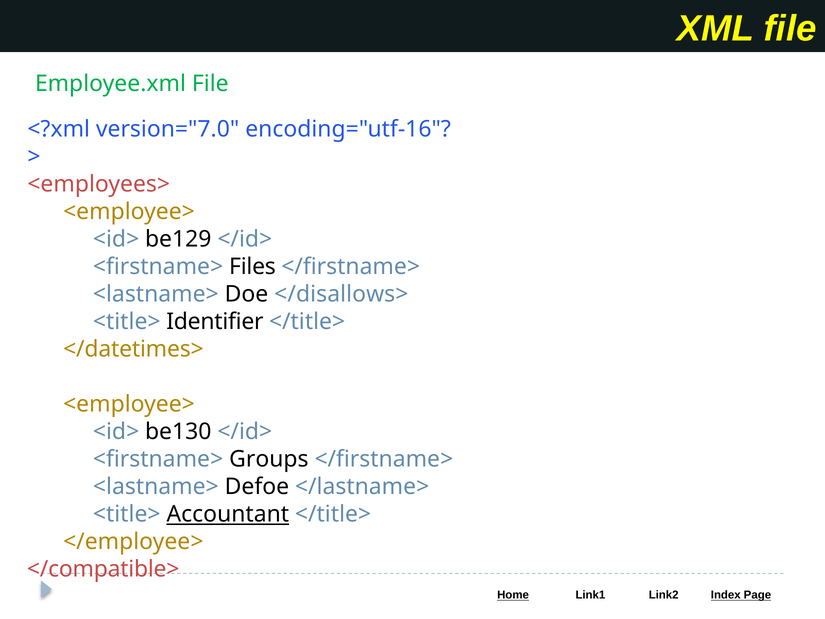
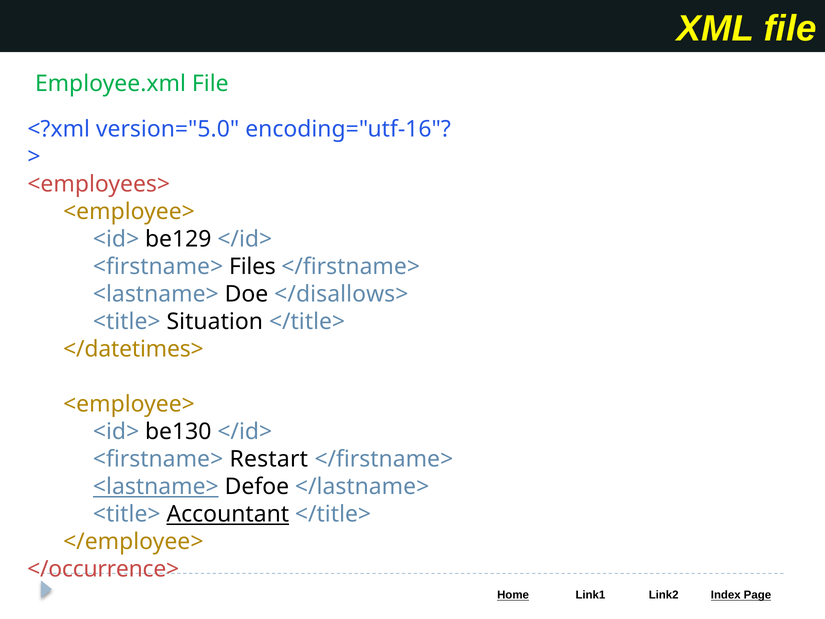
version="7.0: version="7.0 -> version="5.0 (168, 129)
Identifier: Identifier -> Situation (215, 322)
Groups: Groups -> Restart (269, 459)
<lastname> underline: none -> present (156, 487)
</compatible>: </compatible> -> </occurrence> (103, 569)
